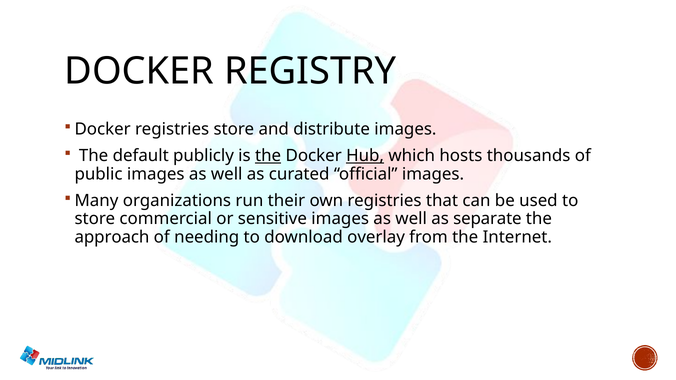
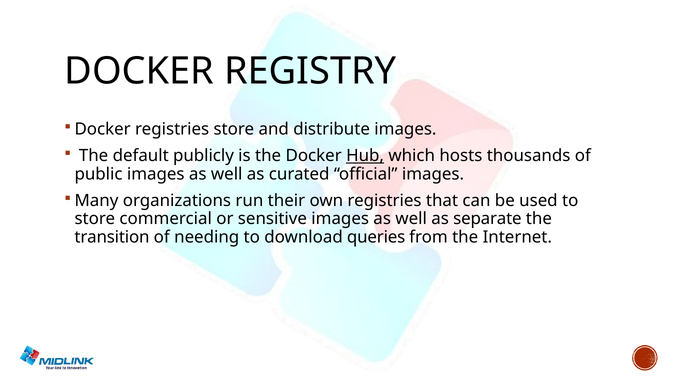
the underline: present -> none (268, 156)
approach: approach -> transition (112, 237)
overlay: overlay -> queries (376, 237)
